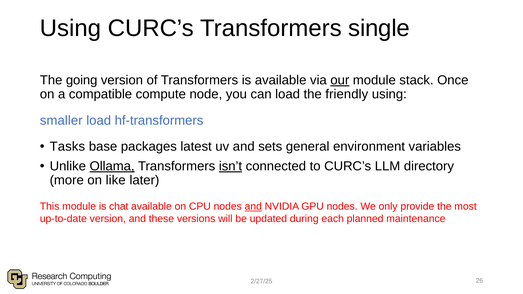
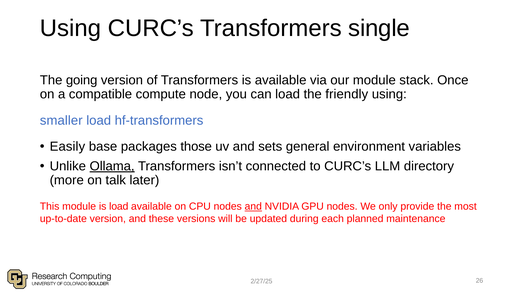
our underline: present -> none (340, 80)
Tasks: Tasks -> Easily (67, 147)
latest: latest -> those (196, 147)
isn’t underline: present -> none (230, 166)
like: like -> talk (116, 180)
is chat: chat -> load (119, 207)
